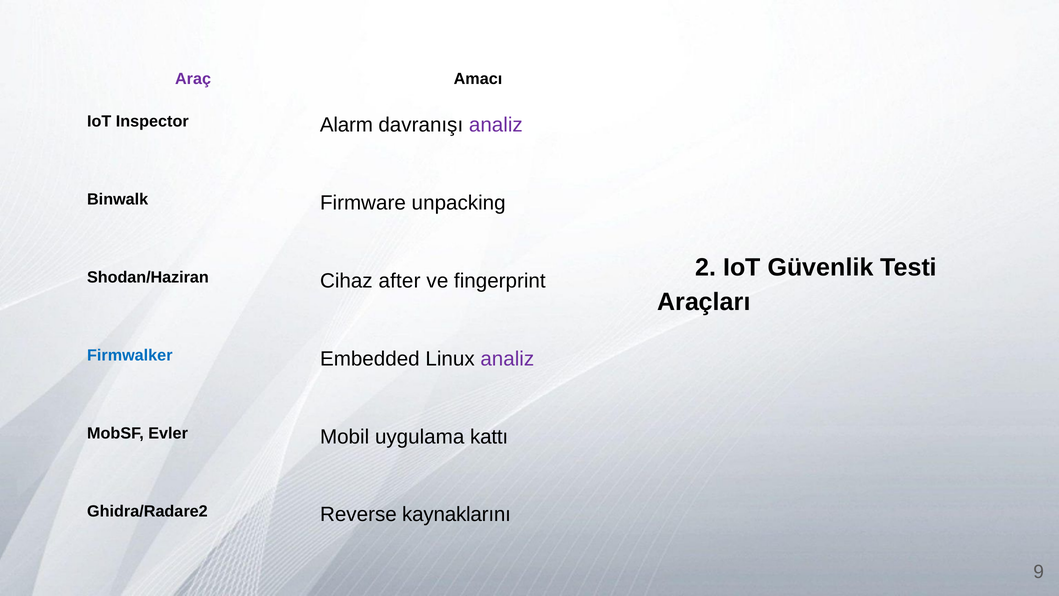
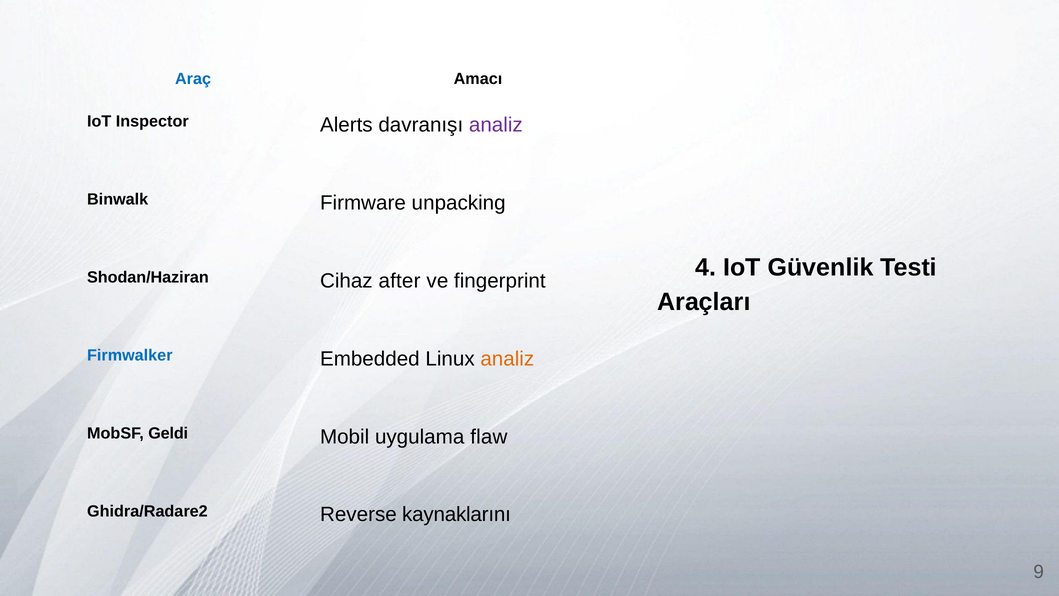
Araç colour: purple -> blue (193, 79)
Alarm: Alarm -> Alerts (346, 125)
2: 2 -> 4 (706, 268)
analiz colour: purple -> orange (507, 359)
Evler: Evler -> Geldi (168, 433)
kattı: kattı -> flaw (489, 437)
